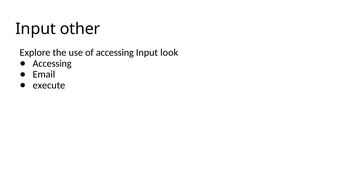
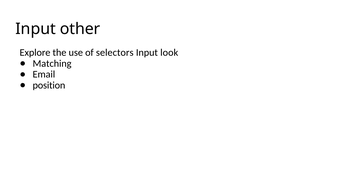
of accessing: accessing -> selectors (115, 53)
Accessing: Accessing -> Matching (52, 64)
execute: execute -> position (49, 85)
